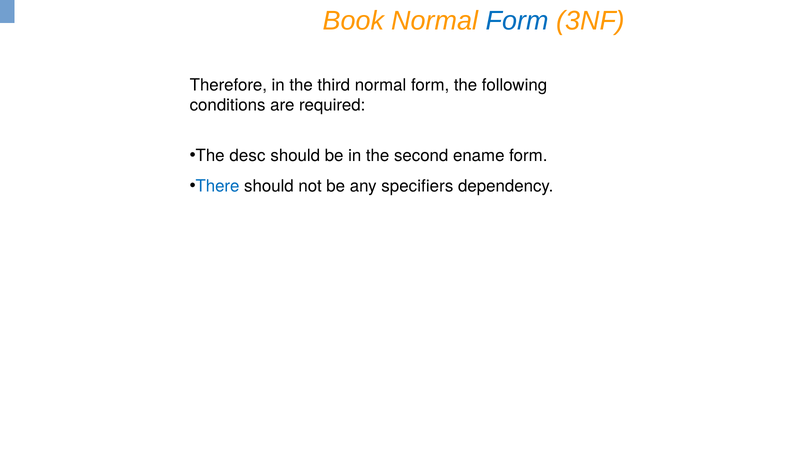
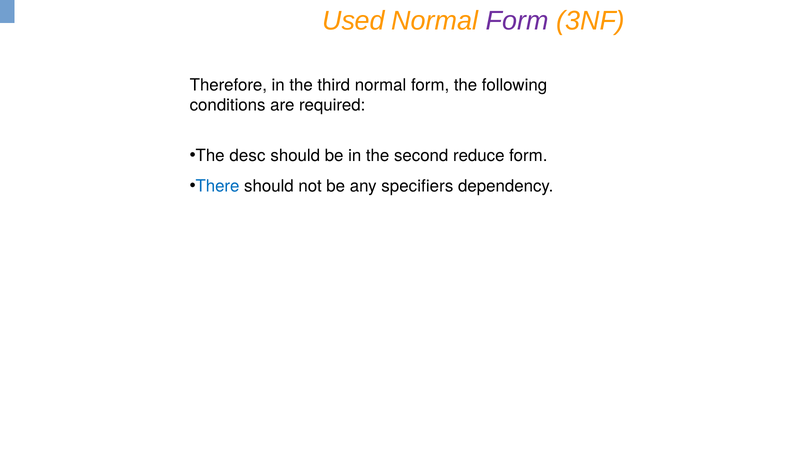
Book: Book -> Used (353, 21)
Form colour: blue -> purple (517, 21)
ename: ename -> reduce (479, 156)
